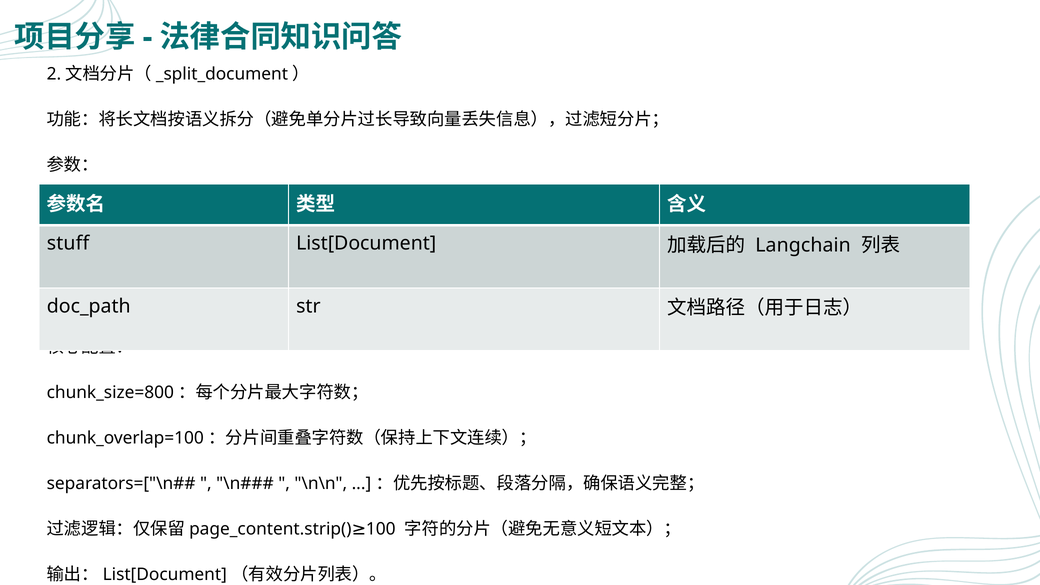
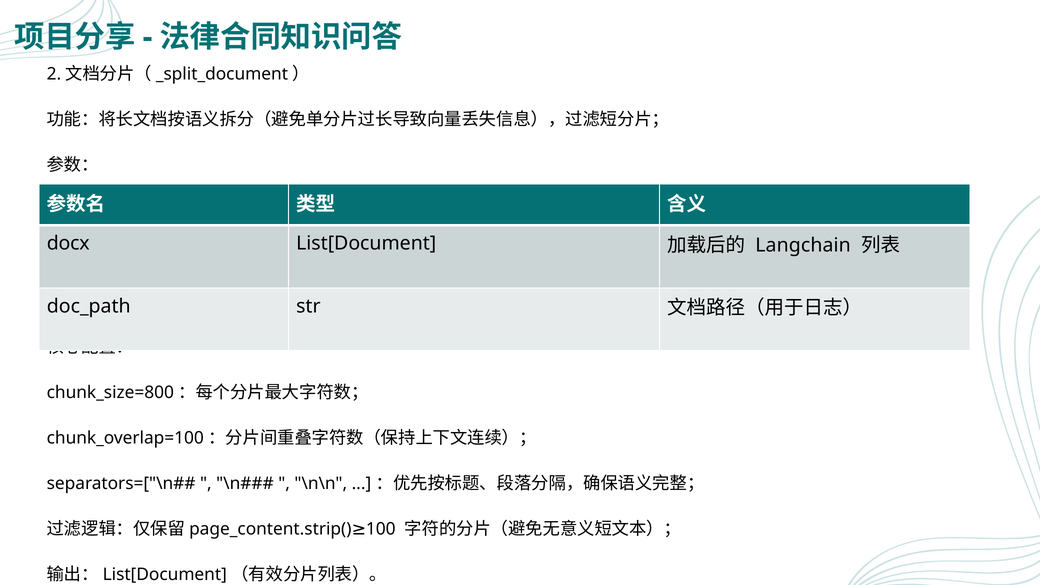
stuff: stuff -> docx (68, 243)
